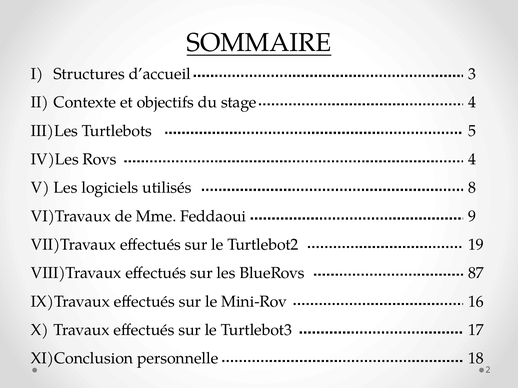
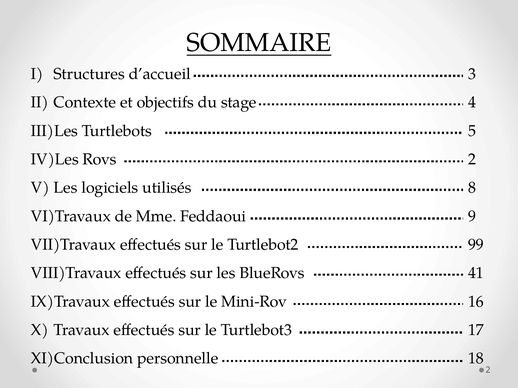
Rovs 4: 4 -> 2 (472, 159)
19: 19 -> 99 (476, 245)
87: 87 -> 41 (476, 273)
